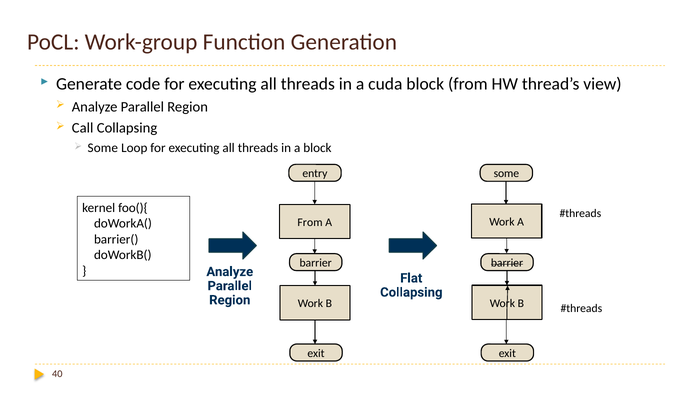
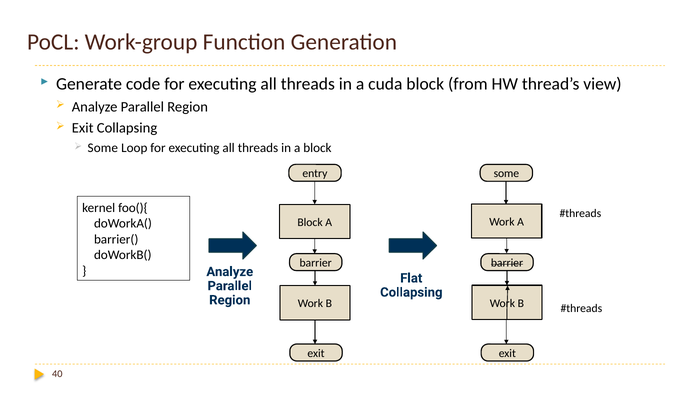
Call: Call -> Exit (83, 128)
From: From -> Block (310, 223)
